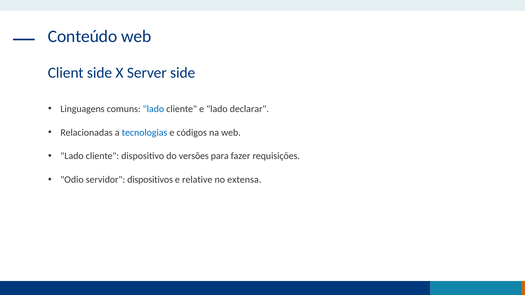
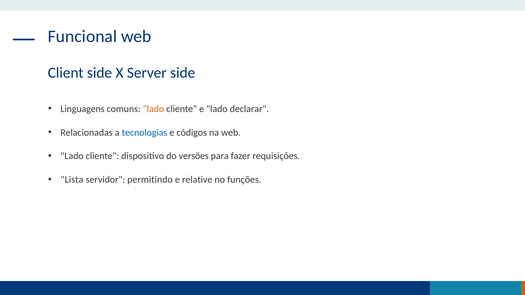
Conteúdo: Conteúdo -> Funcional (82, 36)
lado colour: blue -> orange (153, 109)
Odio: Odio -> Lista (72, 180)
dispositivos: dispositivos -> permitindo (150, 180)
extensa: extensa -> funções (244, 180)
